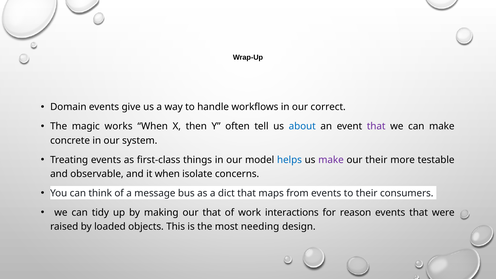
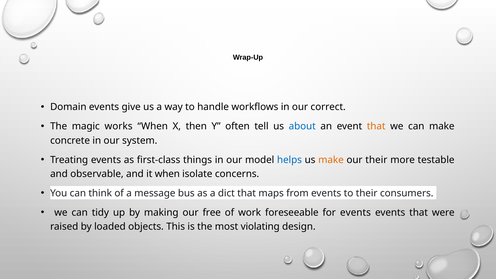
that colour: purple -> orange (376, 126)
make colour: purple -> orange (331, 160)
our that: that -> free (212, 212)
interactions: interactions -> foreseeable (292, 212)
for reason: reason -> events (355, 212)
needing: needing -> violating (260, 227)
